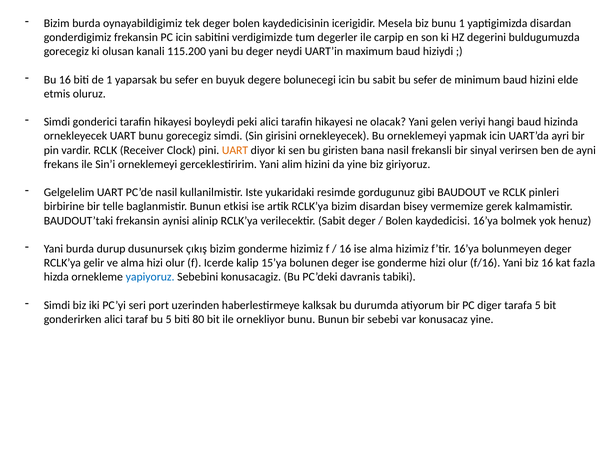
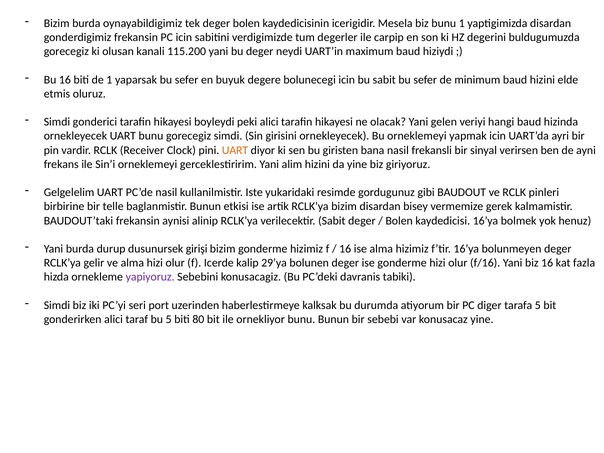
çıkış: çıkış -> girişi (197, 249)
15’ya: 15’ya -> 29’ya (274, 263)
yapiyoruz colour: blue -> purple (150, 277)
